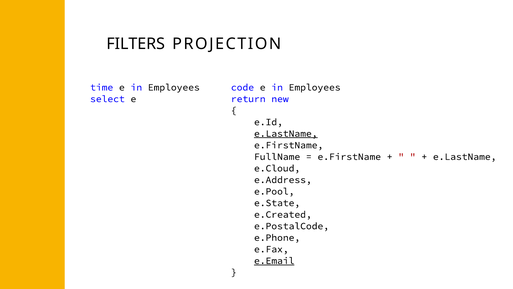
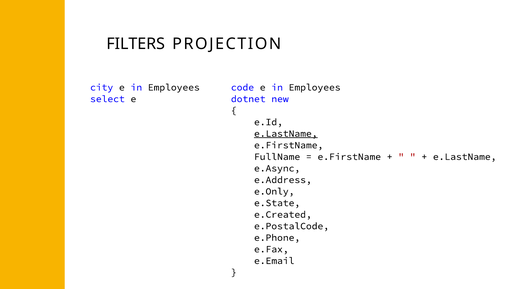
time: time -> city (102, 87)
return: return -> dotnet (248, 99)
e.Cloud: e.Cloud -> e.Async (277, 168)
e.Pool: e.Pool -> e.Only (274, 191)
e.Email underline: present -> none (274, 260)
